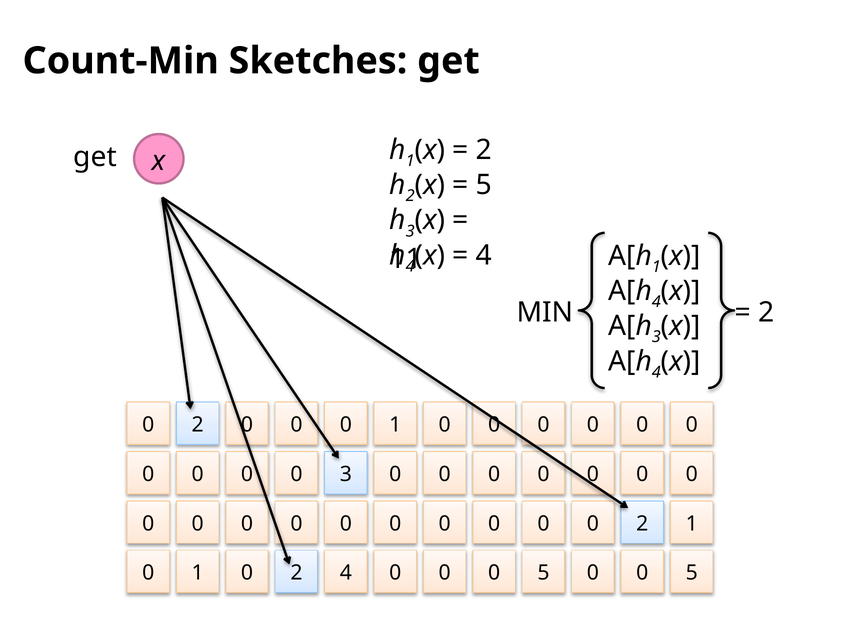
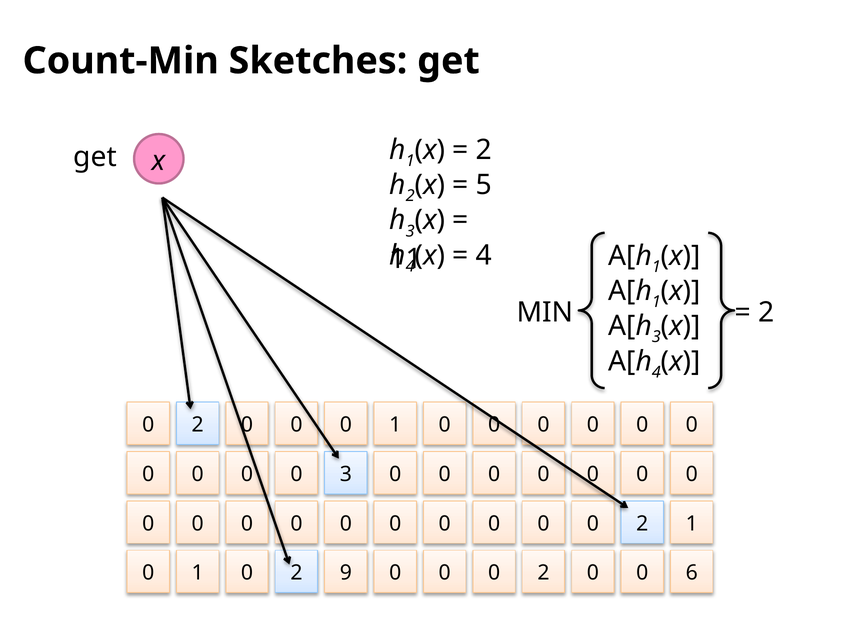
4: 4 -> 1 (656, 302)
2 4: 4 -> 9 (346, 573)
5: 5 -> 2 (543, 573)
5: 5 -> 6 (692, 573)
